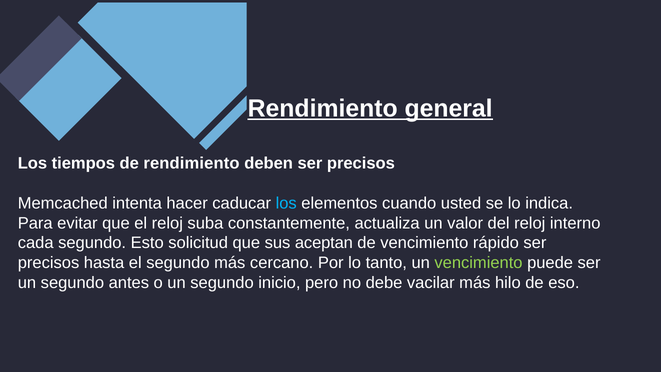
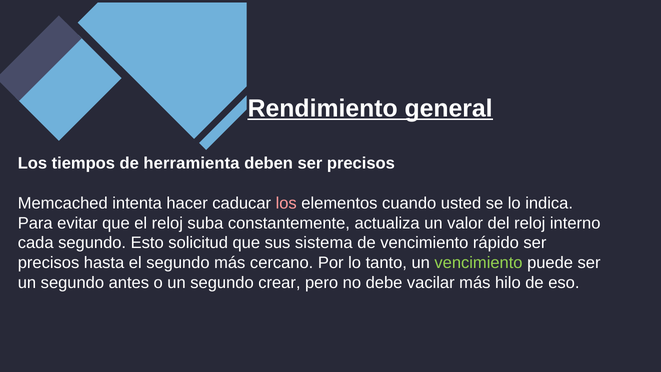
de rendimiento: rendimiento -> herramienta (191, 163)
los colour: light blue -> pink (286, 203)
aceptan: aceptan -> sistema (324, 243)
inicio: inicio -> crear (279, 282)
